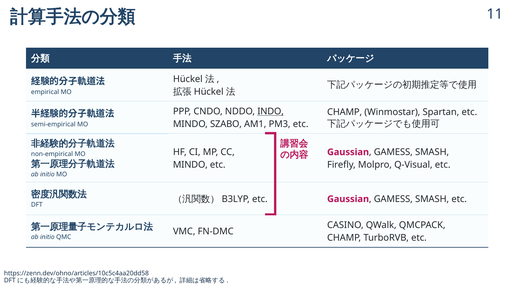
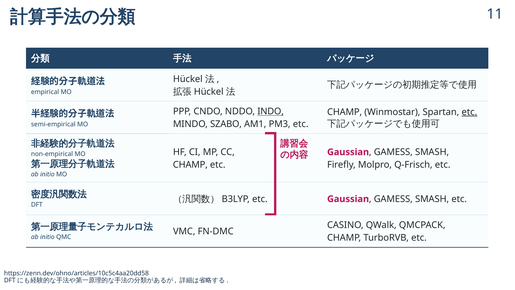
etc underline: none -> present (469, 112)
MINDO: MINDO -> CHAMP (190, 165)
Q-Visual: Q-Visual -> Q-Frisch (413, 165)
